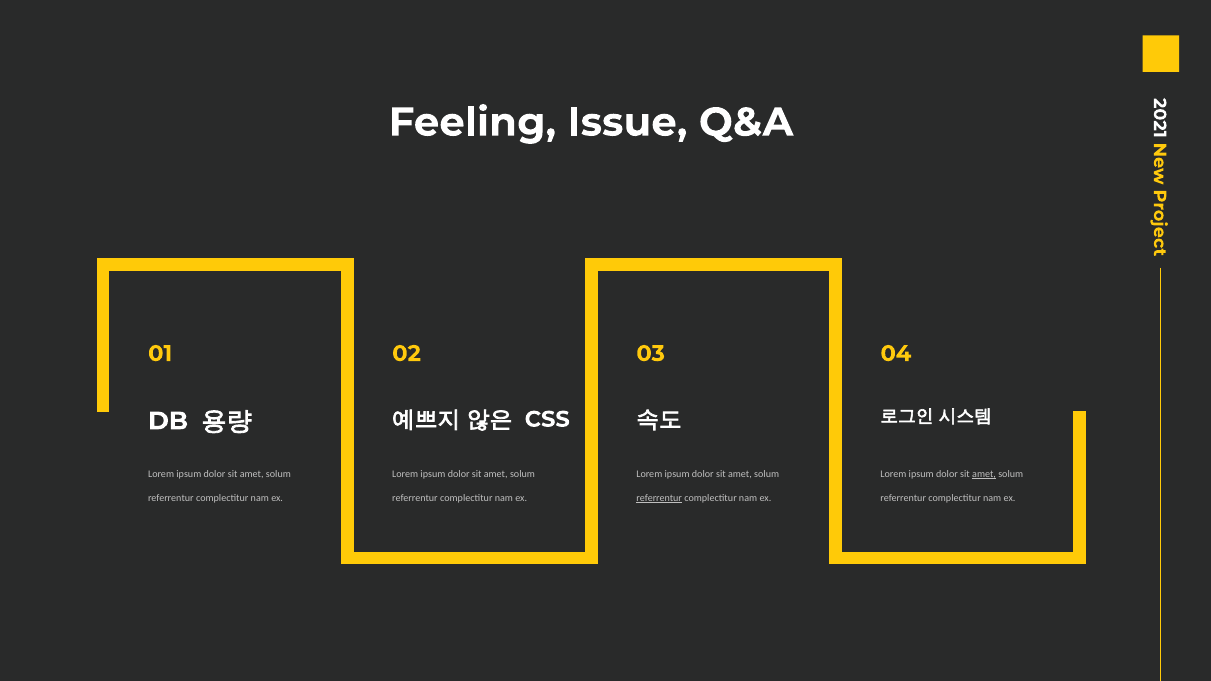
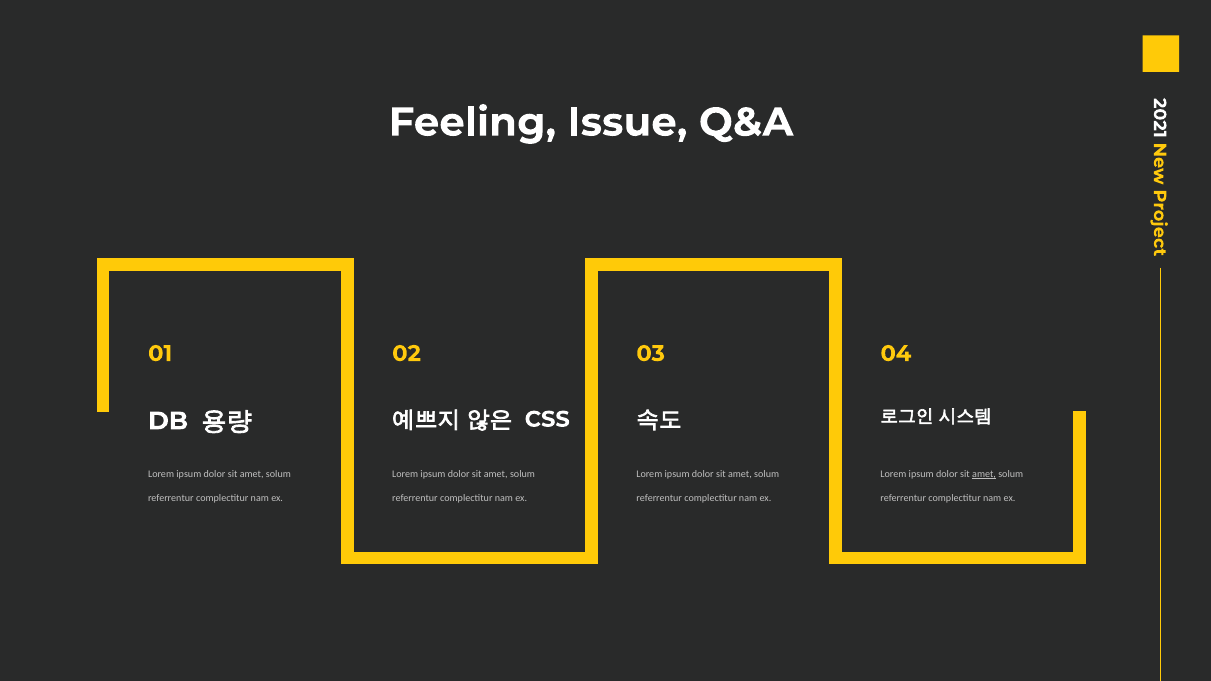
referrentur underline: present -> none (659, 498)
